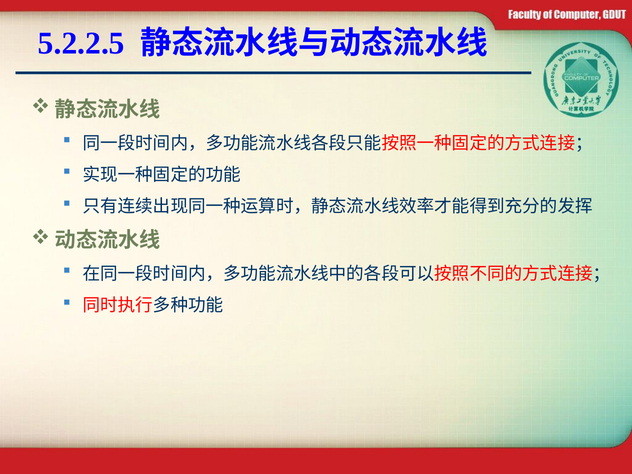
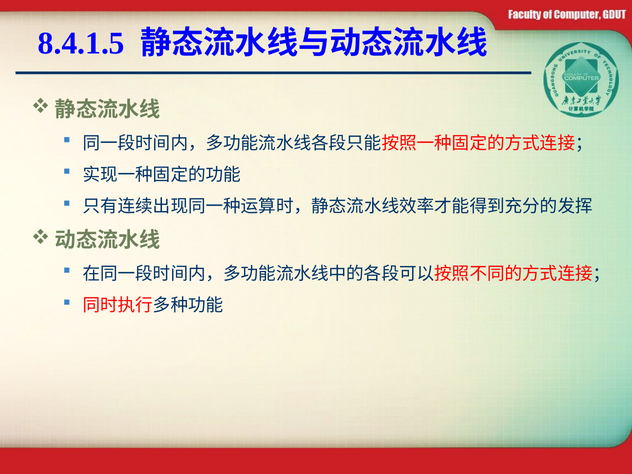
5.2.2.5: 5.2.2.5 -> 8.4.1.5 (81, 43)
